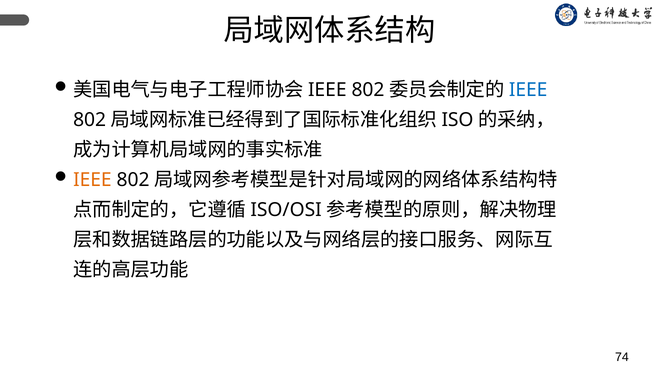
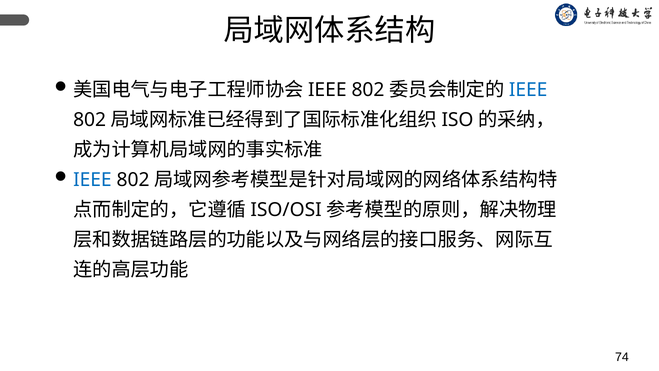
IEEE colour: orange -> blue (92, 180)
